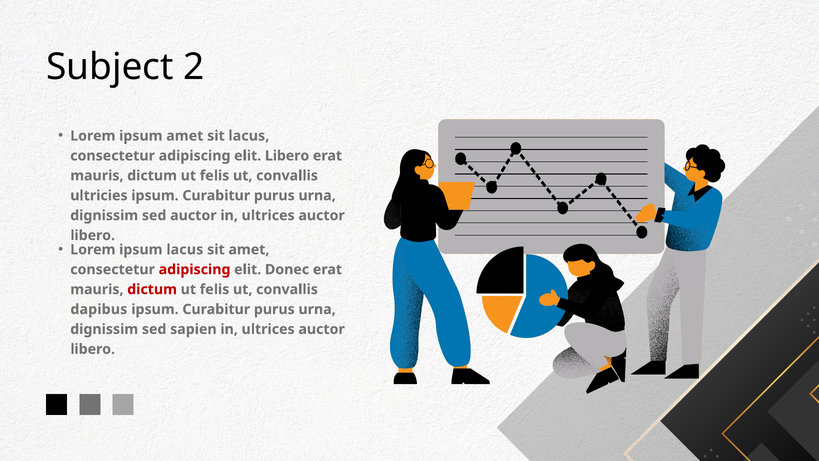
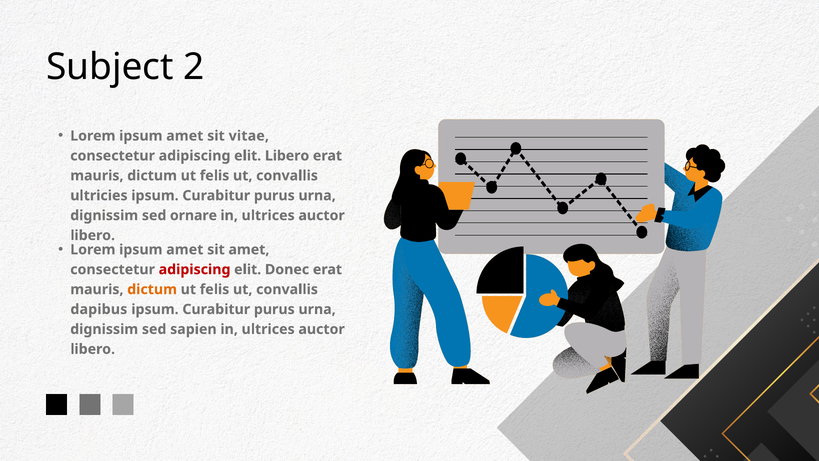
sit lacus: lacus -> vitae (249, 136)
sed auctor: auctor -> ornare (193, 215)
lacus: lacus -> amet (185, 249)
dictum colour: red -> orange (152, 289)
